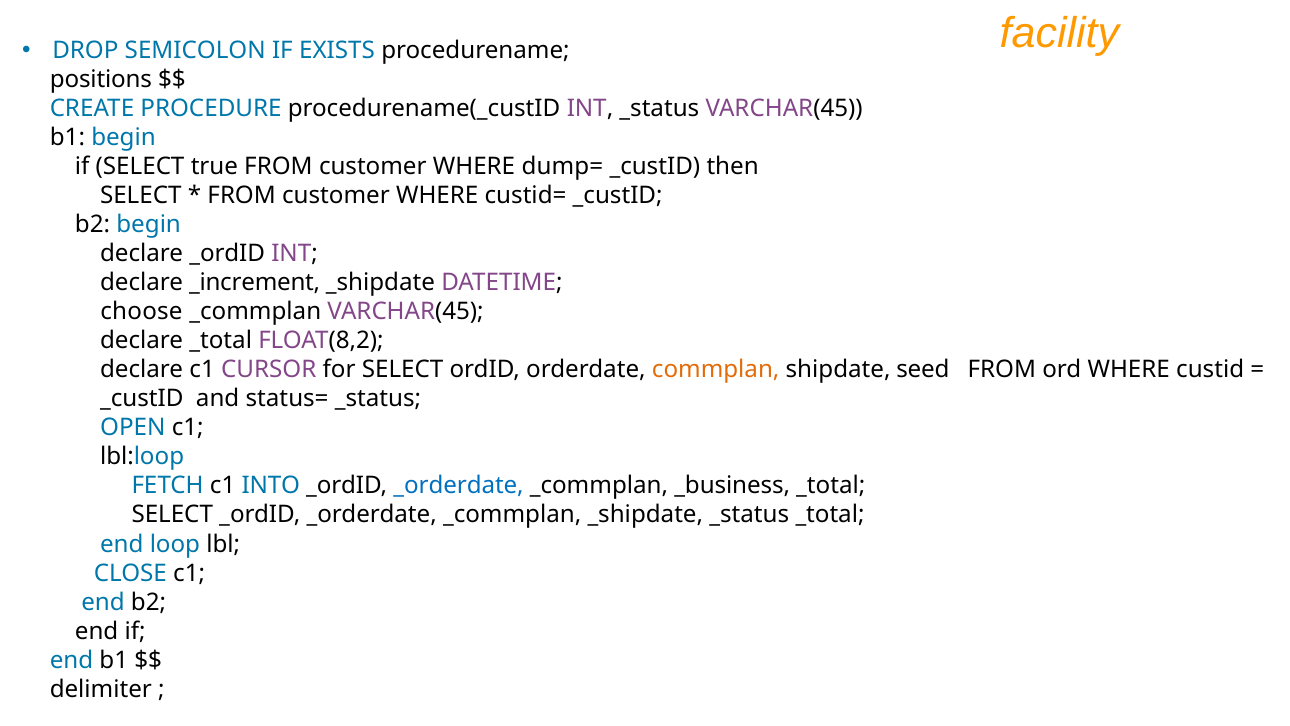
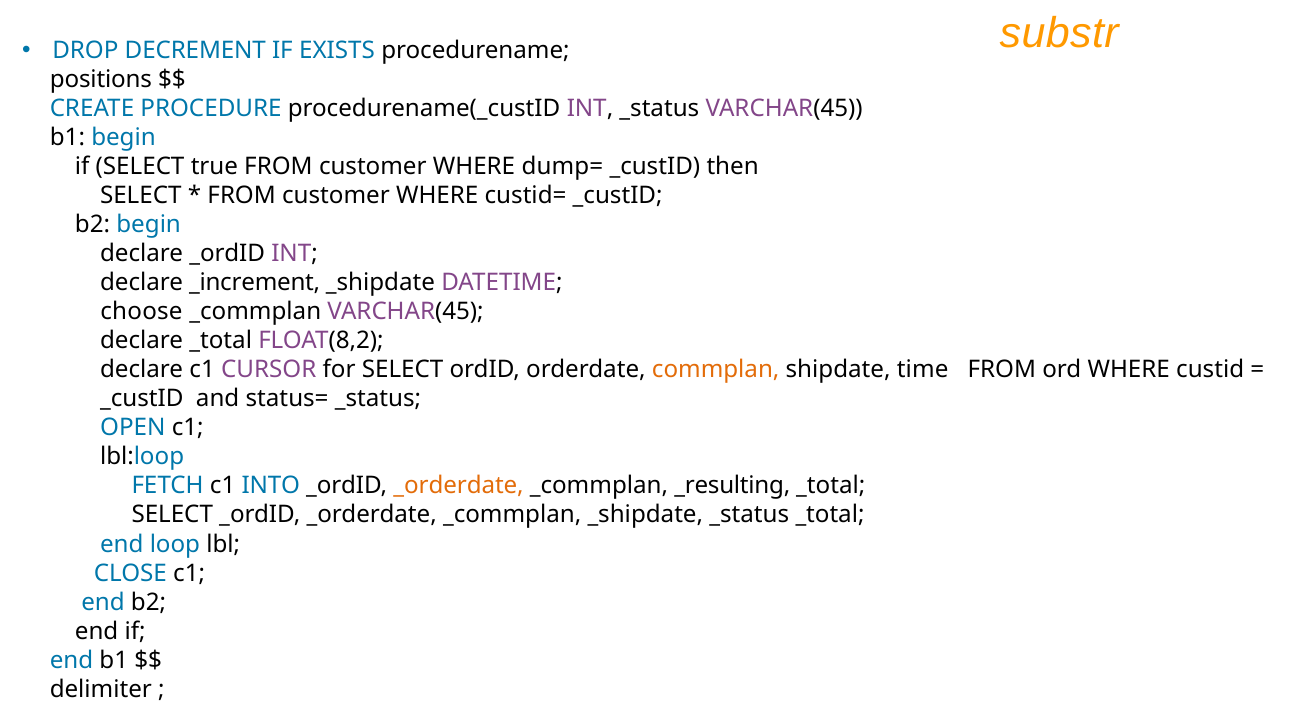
facility: facility -> substr (1059, 34)
SEMICOLON: SEMICOLON -> DECREMENT (195, 50)
seed: seed -> time (923, 370)
_orderdate colour: blue -> orange (459, 486)
_business: _business -> _resulting (732, 486)
